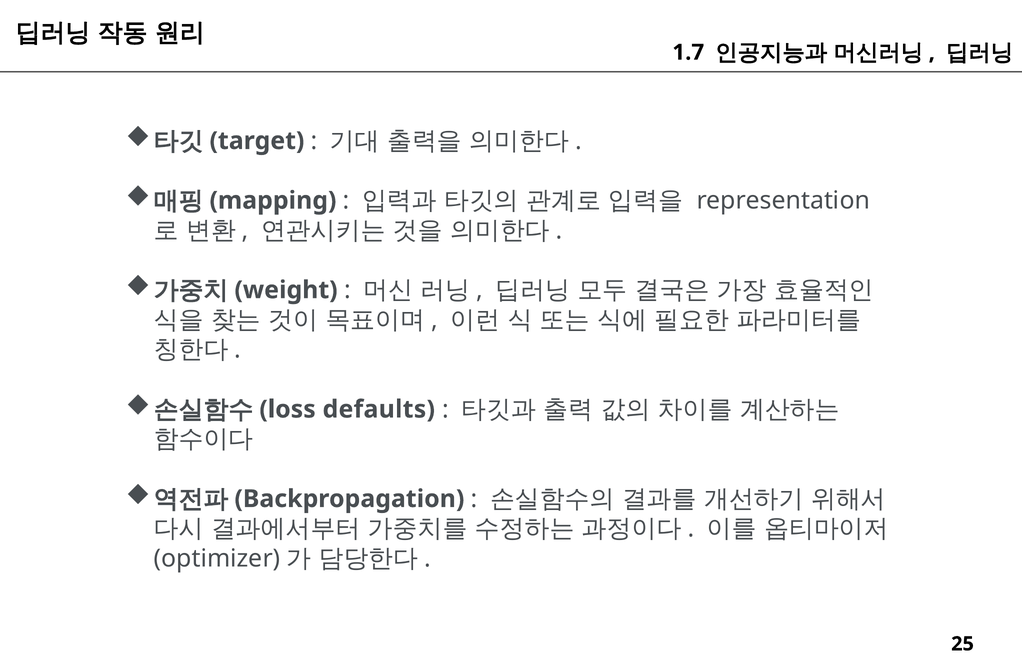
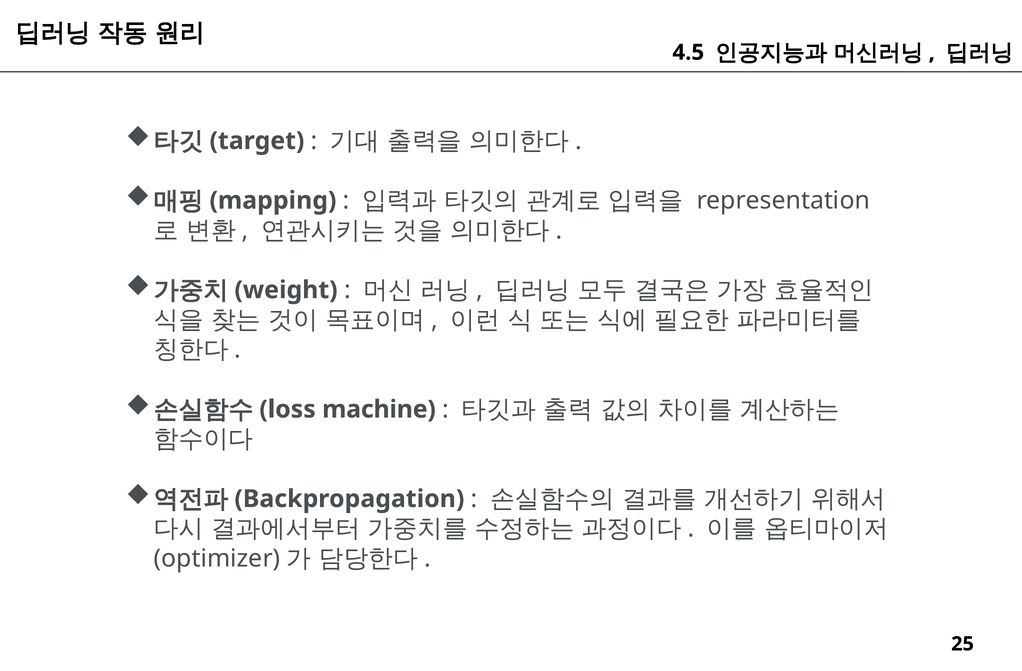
1.7: 1.7 -> 4.5 (688, 52)
defaults: defaults -> machine (379, 410)
